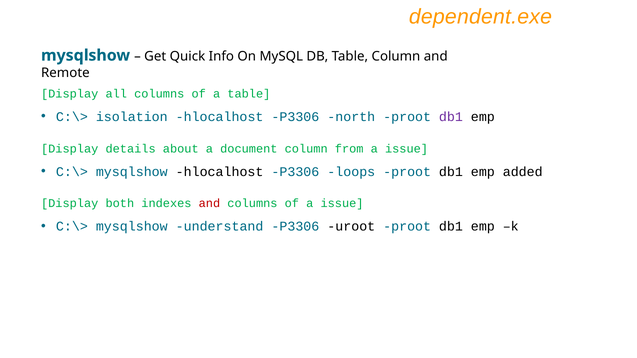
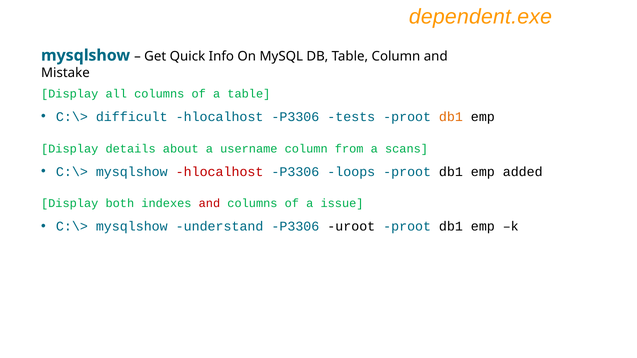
Remote: Remote -> Mistake (65, 73)
isolation: isolation -> difficult (132, 117)
north: north -> tests (351, 117)
db1 colour: purple -> orange (451, 117)
document: document -> username (249, 149)
from a issue: issue -> scans (407, 149)
hlocalhost colour: black -> red (220, 172)
